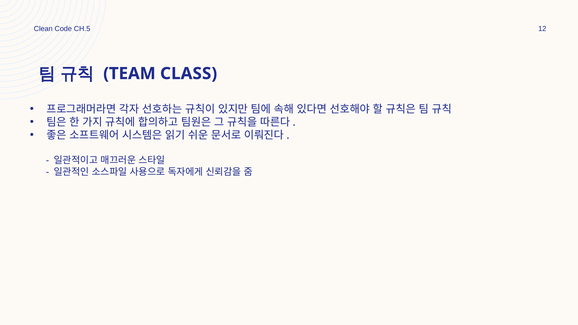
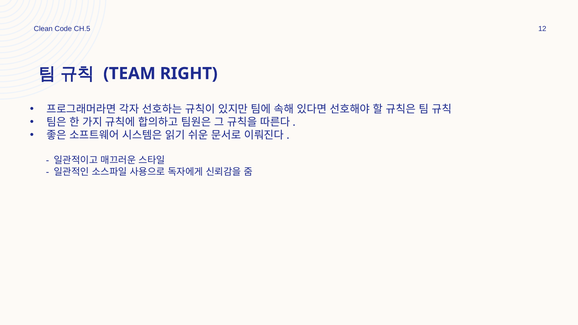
CLASS: CLASS -> RIGHT (189, 74)
